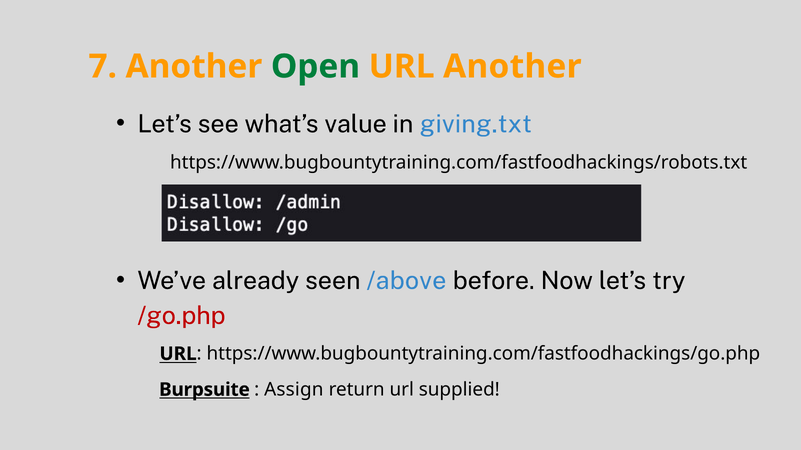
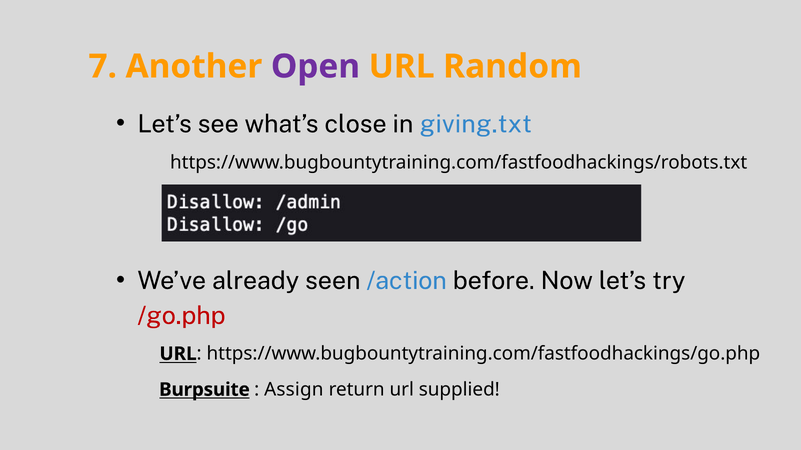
Open colour: green -> purple (315, 67)
URL Another: Another -> Random (512, 67)
value: value -> close (356, 124)
/above: /above -> /action (407, 281)
